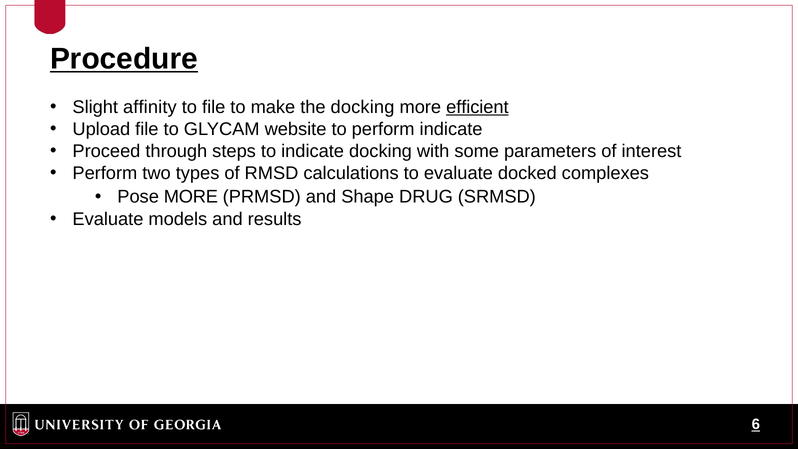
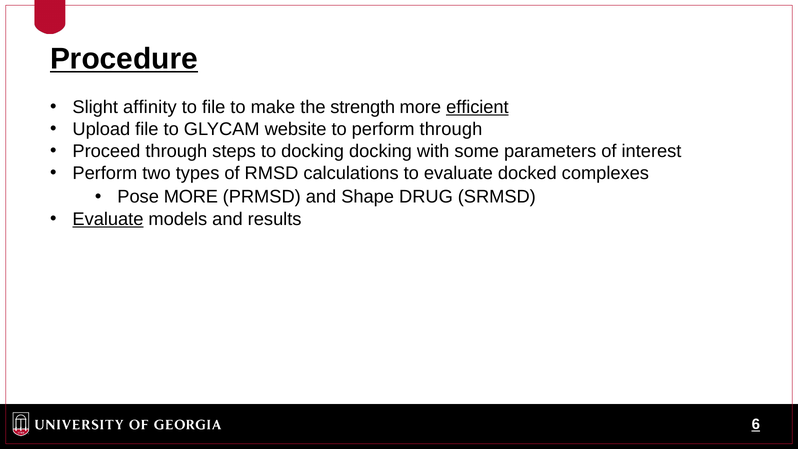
the docking: docking -> strength (363, 107)
perform indicate: indicate -> through (451, 129)
to indicate: indicate -> docking (313, 151)
Evaluate underline: none -> present (108, 219)
